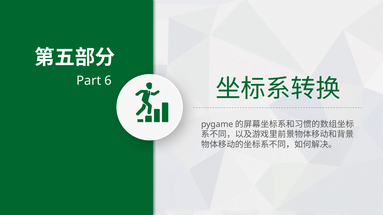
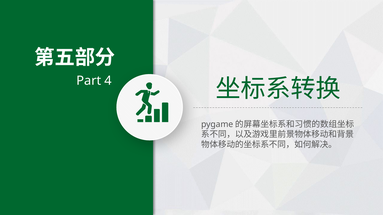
6: 6 -> 4 (108, 81)
